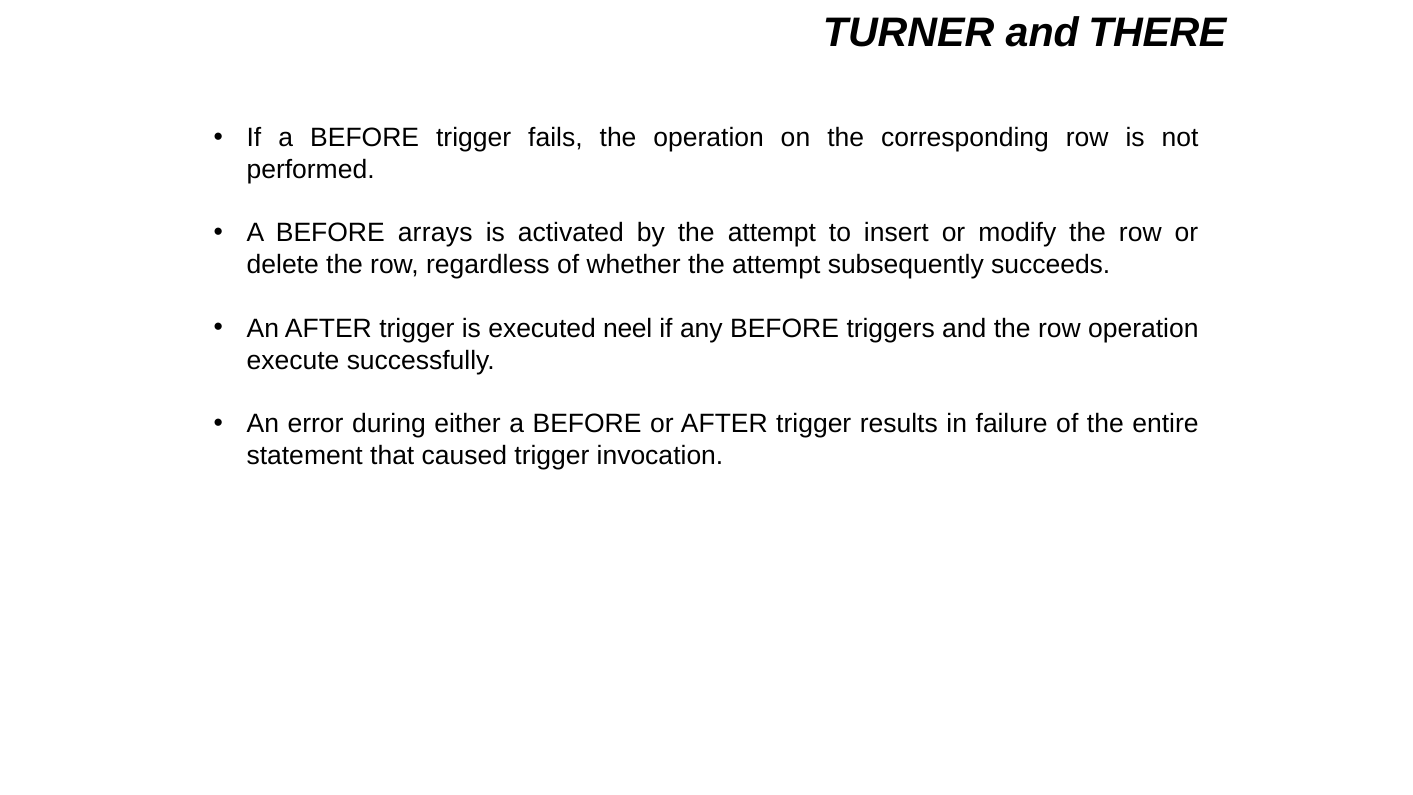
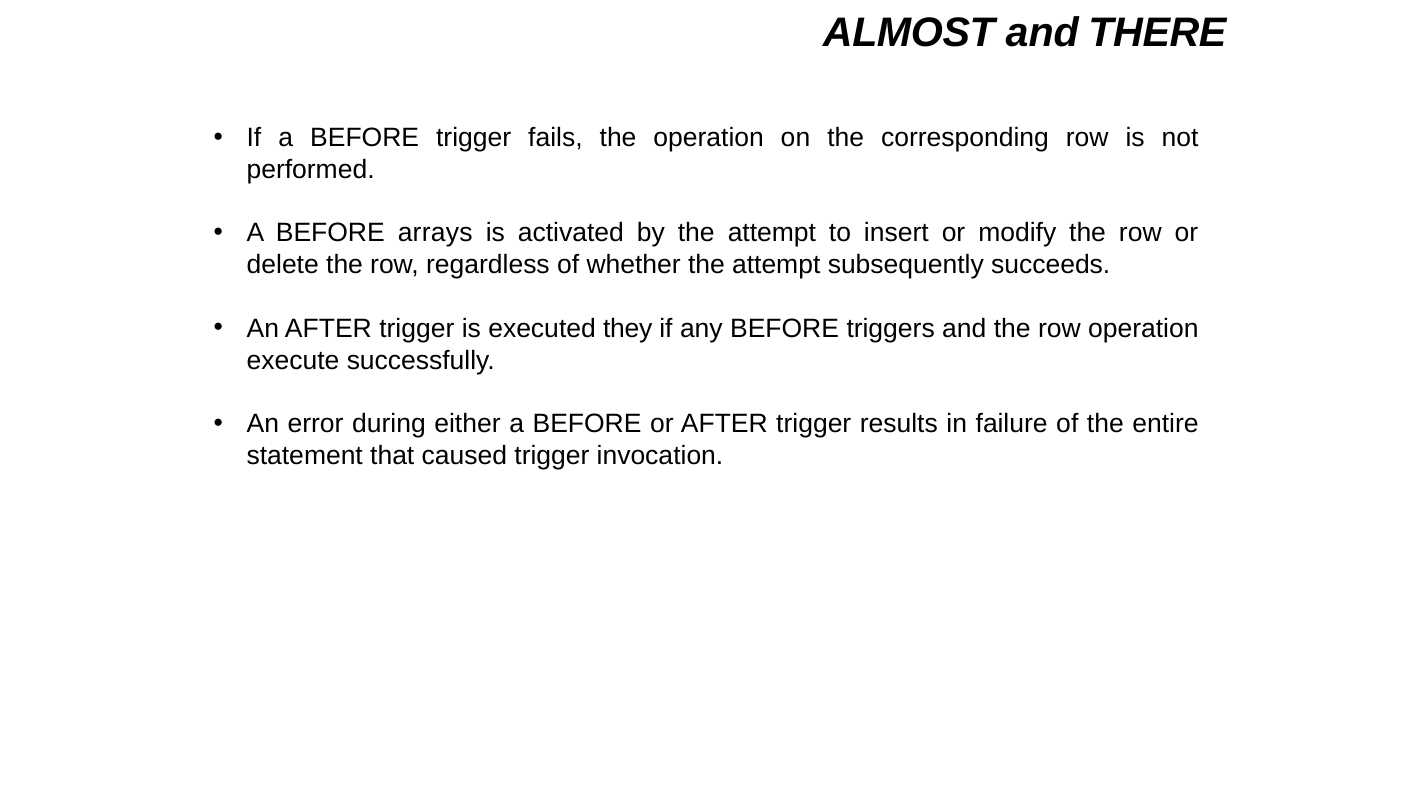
TURNER: TURNER -> ALMOST (909, 33)
neel: neel -> they (628, 329)
